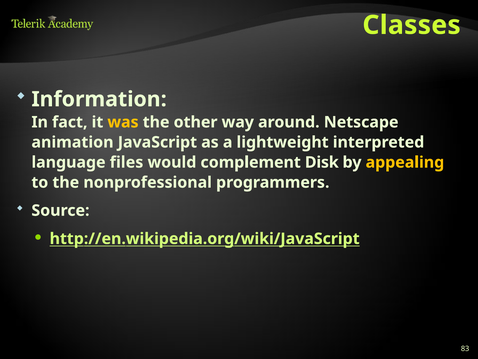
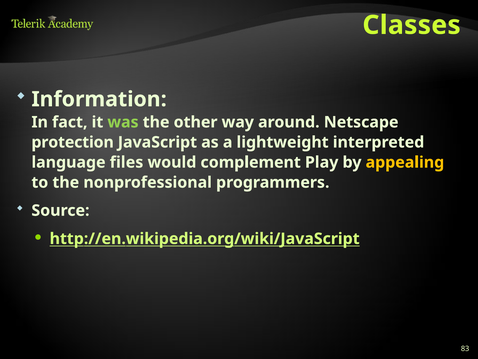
was colour: yellow -> light green (123, 122)
animation: animation -> protection (73, 142)
Disk: Disk -> Play (322, 162)
